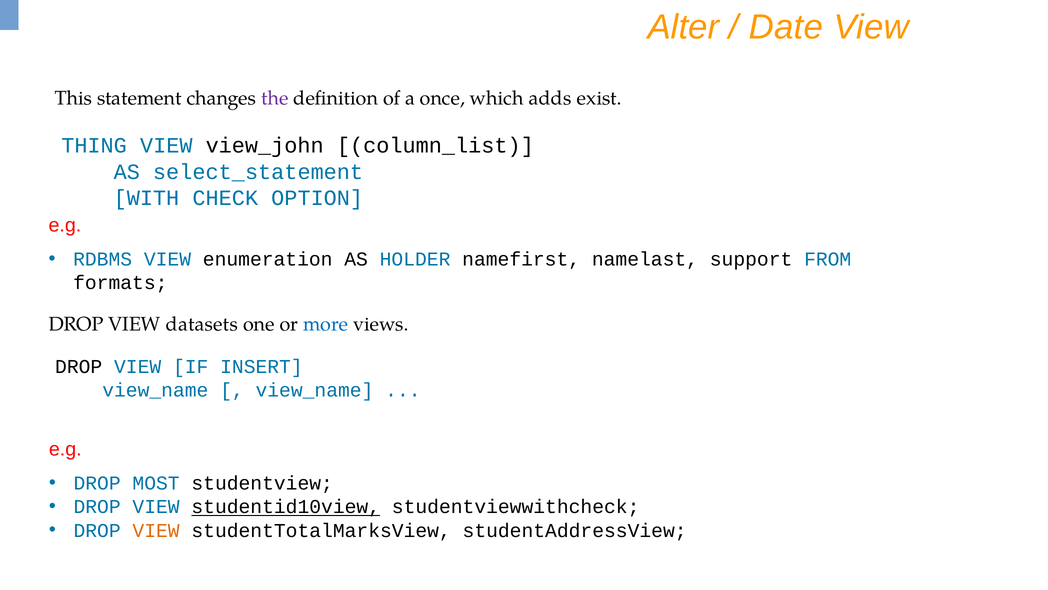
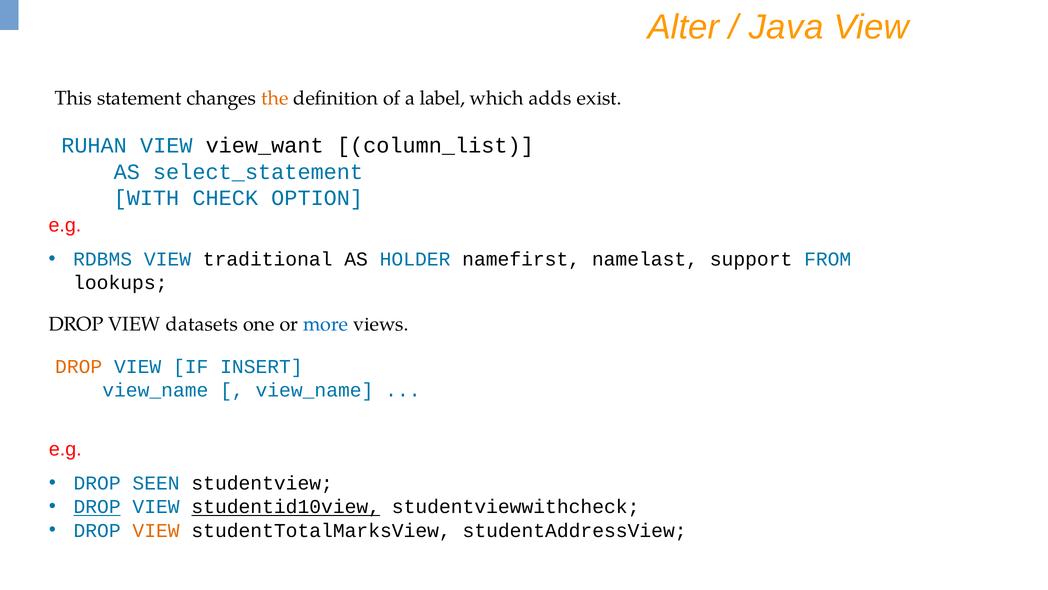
Date: Date -> Java (786, 27)
the colour: purple -> orange (275, 98)
once: once -> label (443, 98)
THING: THING -> RUHAN (94, 146)
view_john: view_john -> view_want (265, 146)
enumeration: enumeration -> traditional (268, 259)
formats: formats -> lookups (120, 283)
DROP colour: black -> orange (79, 366)
MOST: MOST -> SEEN (156, 483)
DROP underline: none -> present (97, 506)
